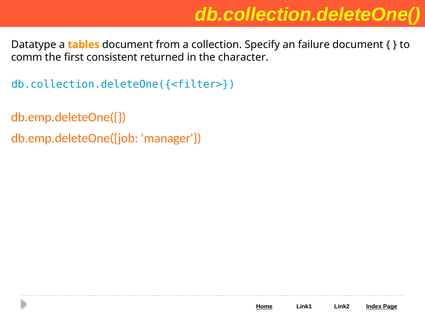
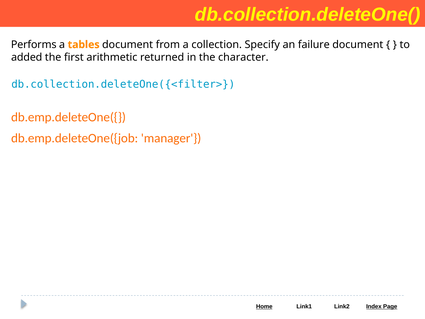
Datatype: Datatype -> Performs (34, 45)
comm: comm -> added (27, 57)
consistent: consistent -> arithmetic (112, 57)
